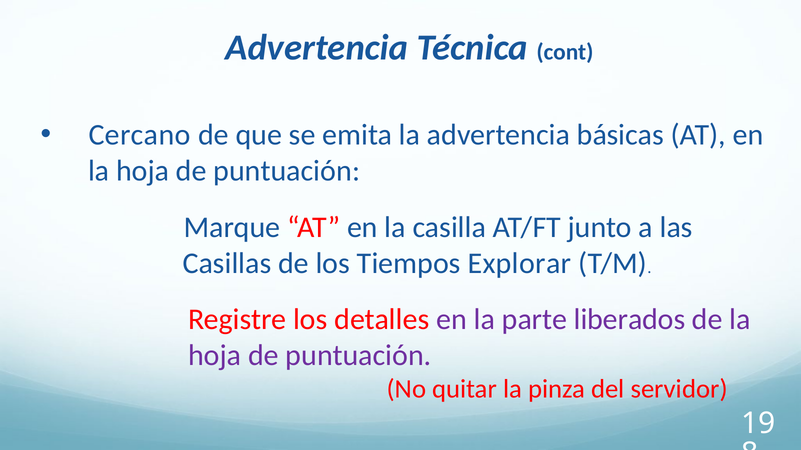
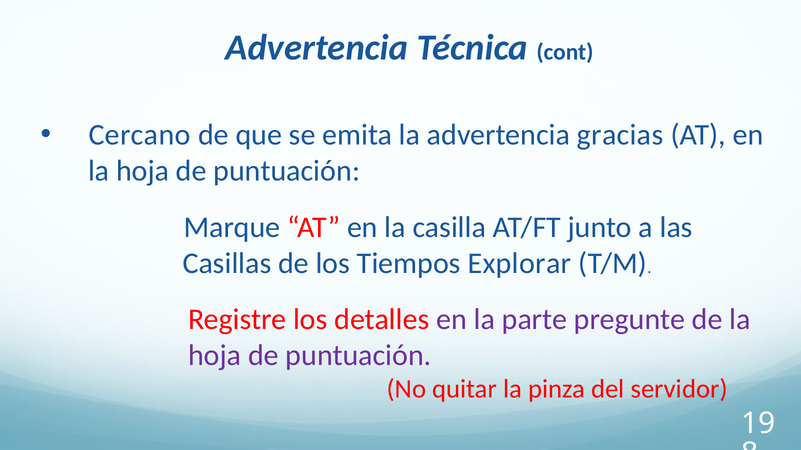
básicas: básicas -> gracias (620, 135)
liberados: liberados -> pregunte (630, 320)
